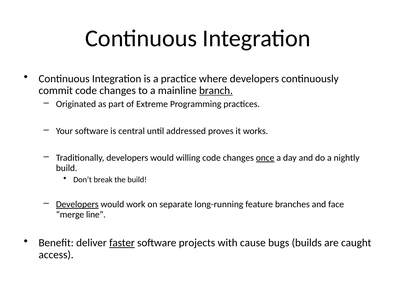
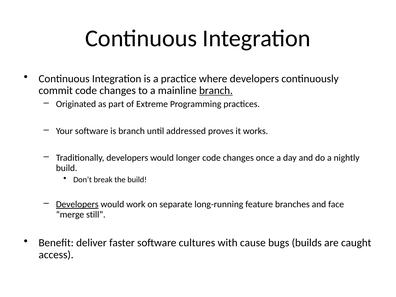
is central: central -> branch (132, 131)
willing: willing -> longer (188, 158)
once underline: present -> none (265, 158)
line: line -> still (96, 214)
faster underline: present -> none (122, 243)
projects: projects -> cultures (197, 243)
